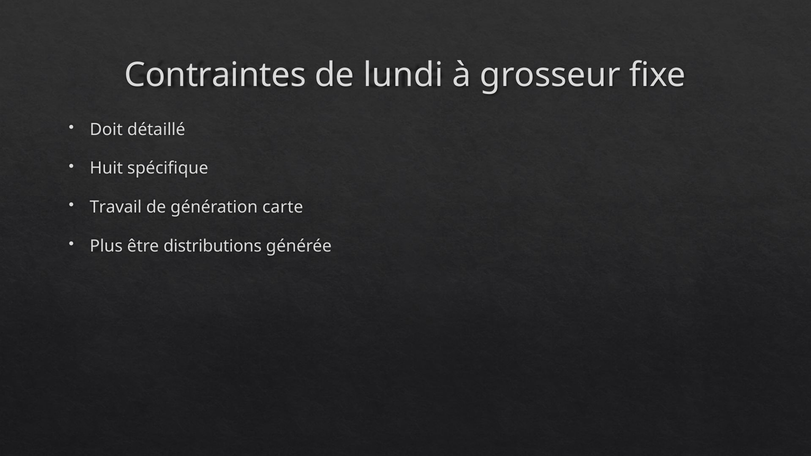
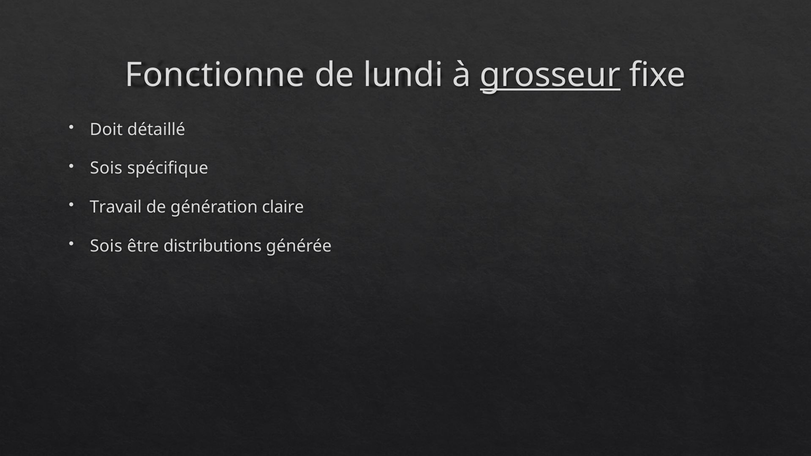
Contraintes: Contraintes -> Fonctionne (215, 75)
grosseur underline: none -> present (550, 75)
Huit: Huit -> Sois (106, 168)
carte: carte -> claire (283, 207)
Plus: Plus -> Sois (106, 246)
